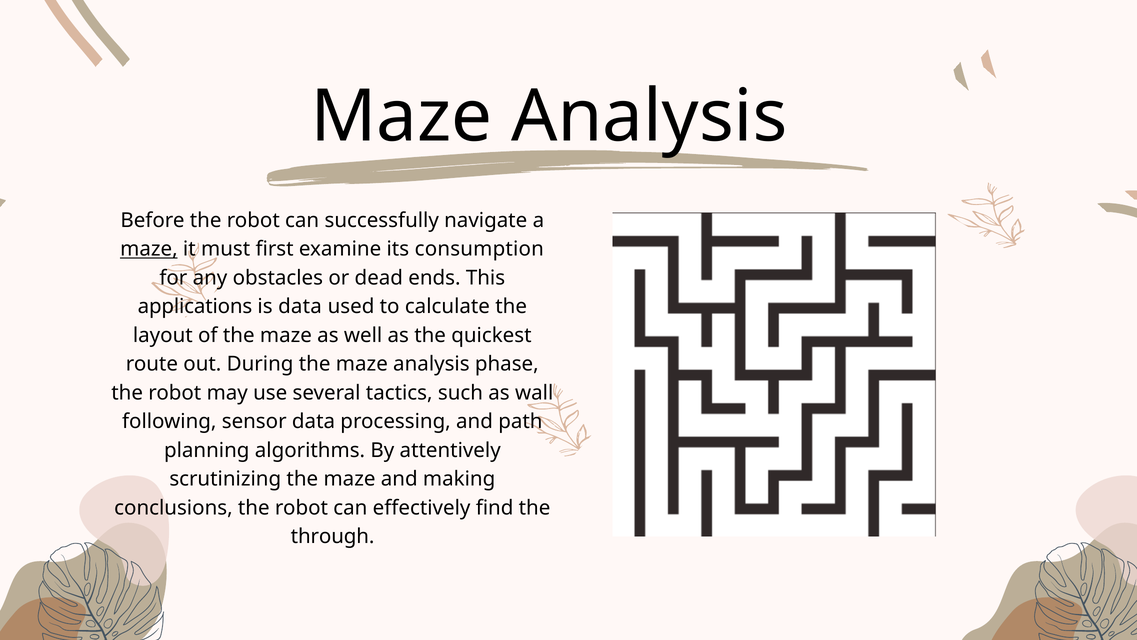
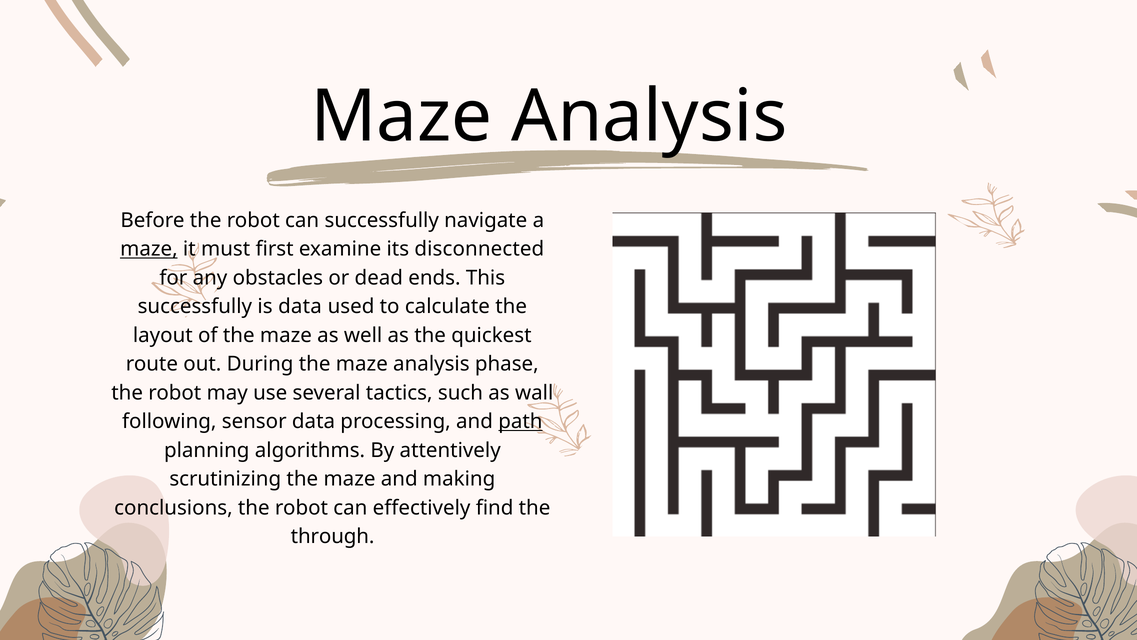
consumption: consumption -> disconnected (479, 249)
applications: applications -> successfully (195, 306)
path underline: none -> present (520, 421)
